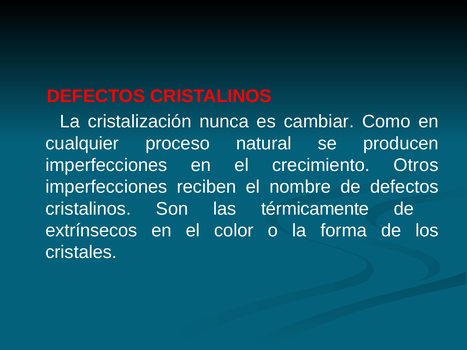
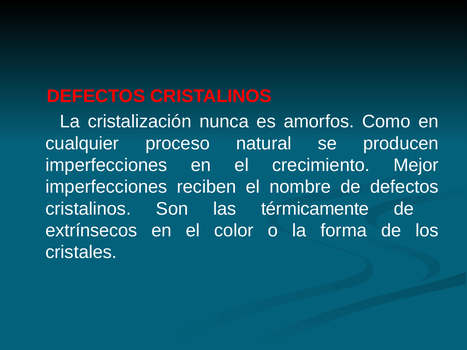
cambiar: cambiar -> amorfos (319, 122)
Otros: Otros -> Mejor (416, 165)
